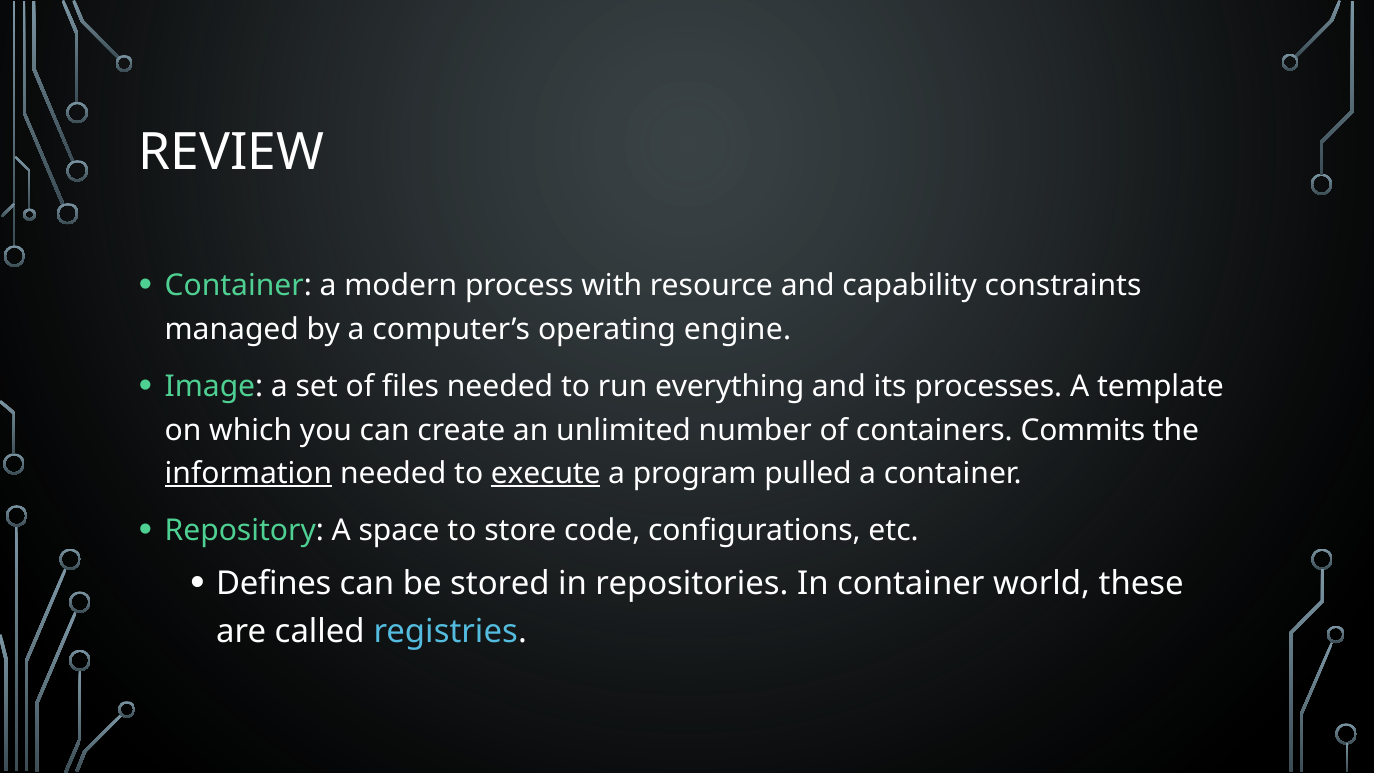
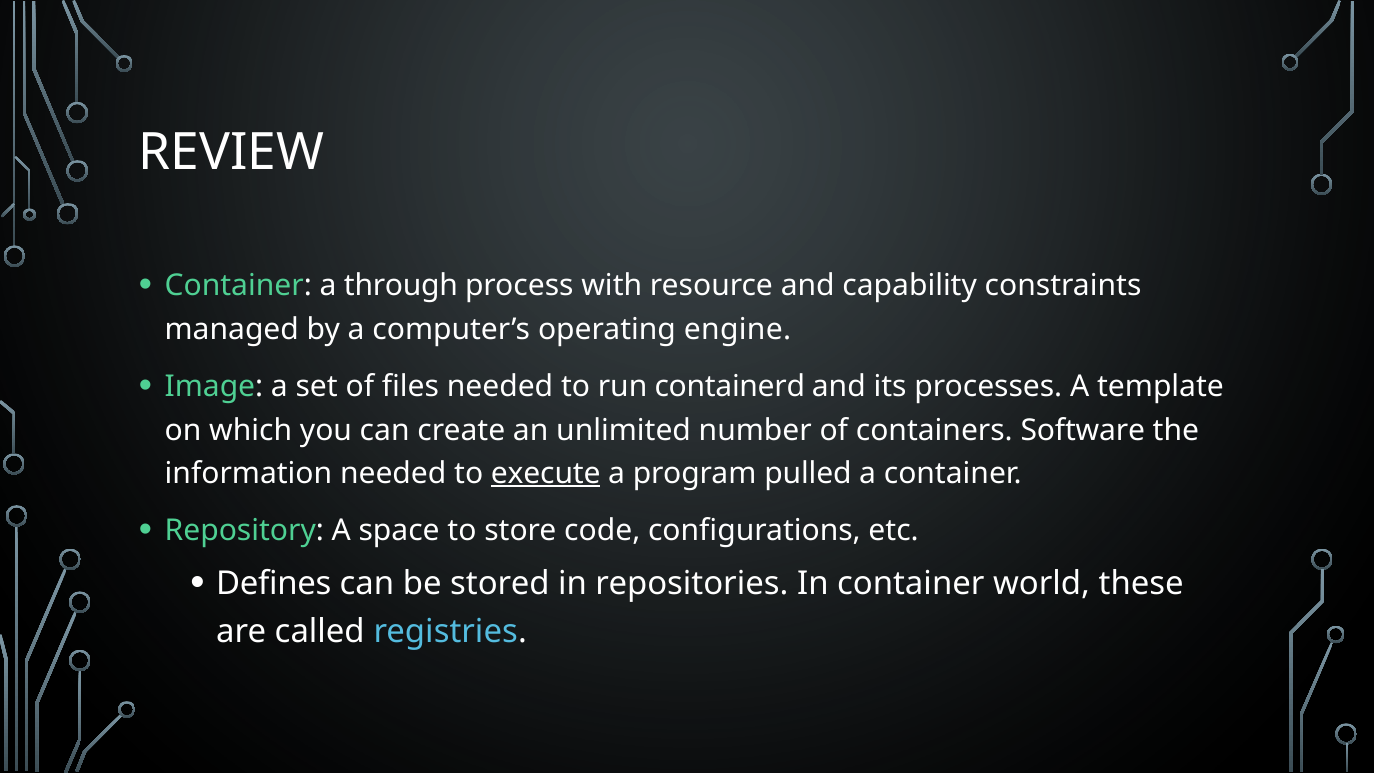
modern: modern -> through (401, 286)
everything: everything -> containerd (730, 387)
Commits: Commits -> Software (1083, 430)
information underline: present -> none (248, 473)
